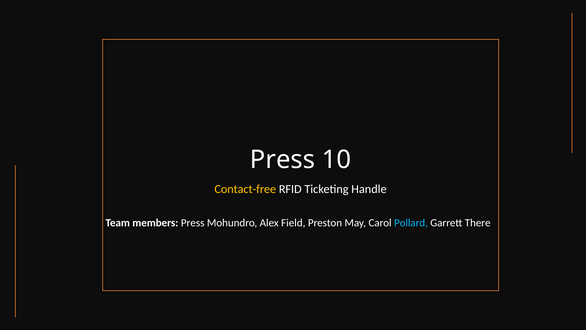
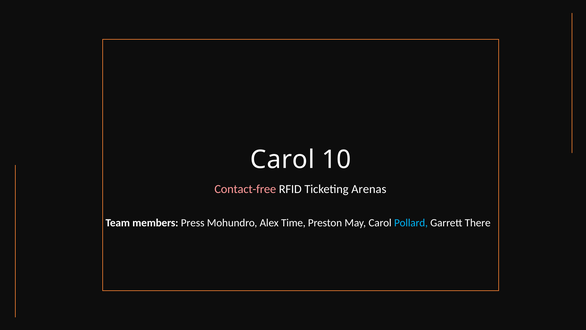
Press: Press -> Carol (282, 160)
Contact-free colour: yellow -> pink (245, 189)
Handle: Handle -> Arenas (369, 189)
Field: Field -> Time (293, 222)
